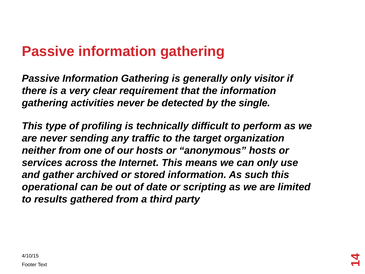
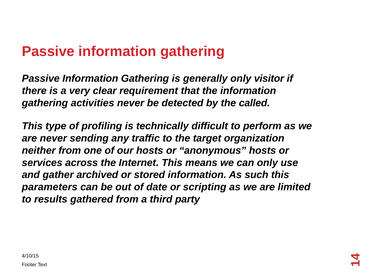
single: single -> called (254, 103)
operational: operational -> parameters (50, 187)
